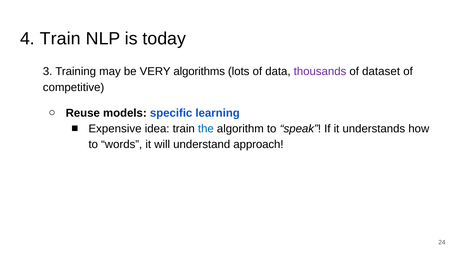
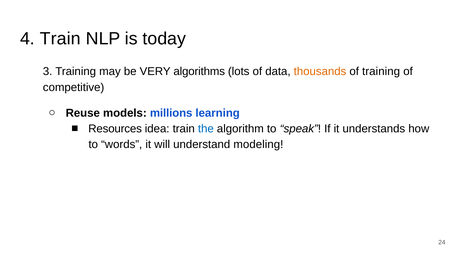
thousands colour: purple -> orange (320, 72)
of dataset: dataset -> training (381, 72)
specific: specific -> millions (171, 113)
Expensive: Expensive -> Resources (115, 129)
approach: approach -> modeling (258, 145)
